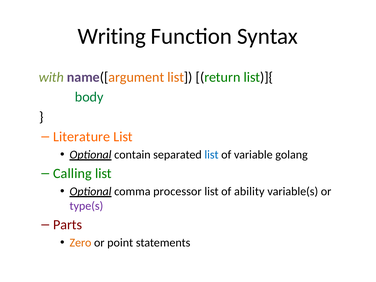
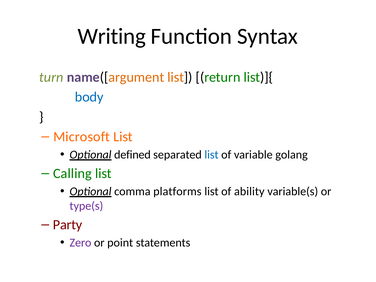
with: with -> turn (51, 77)
body colour: green -> blue (89, 97)
Literature: Literature -> Microsoft (82, 137)
contain: contain -> defined (132, 155)
processor: processor -> platforms (177, 192)
Parts: Parts -> Party (68, 225)
Zero colour: orange -> purple (80, 243)
